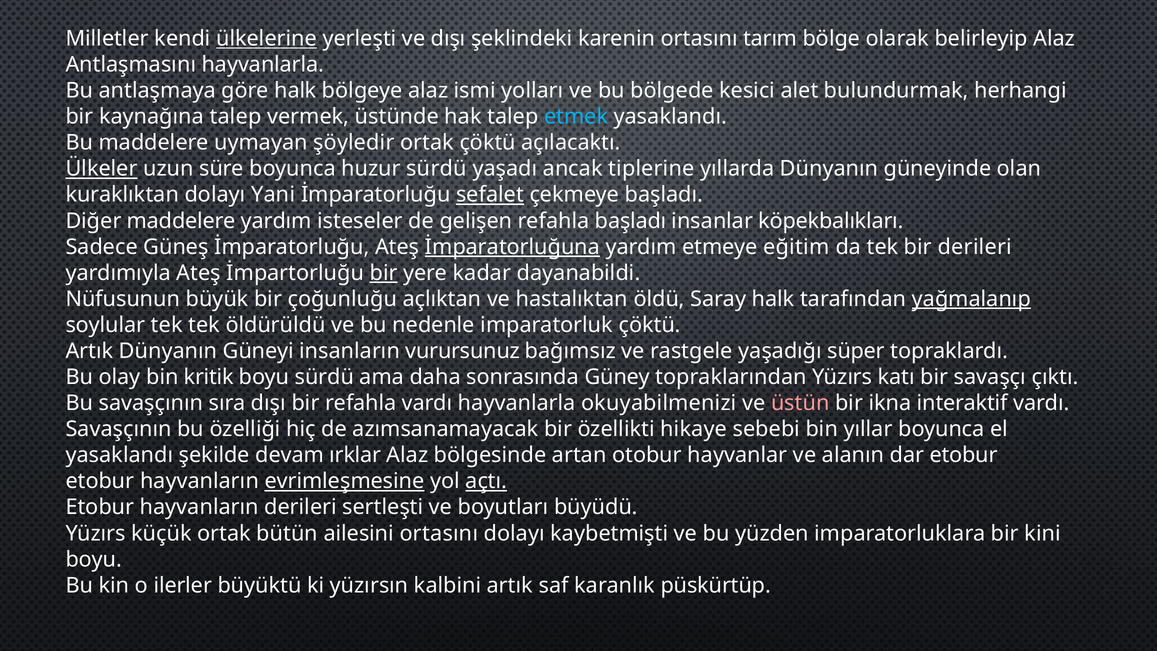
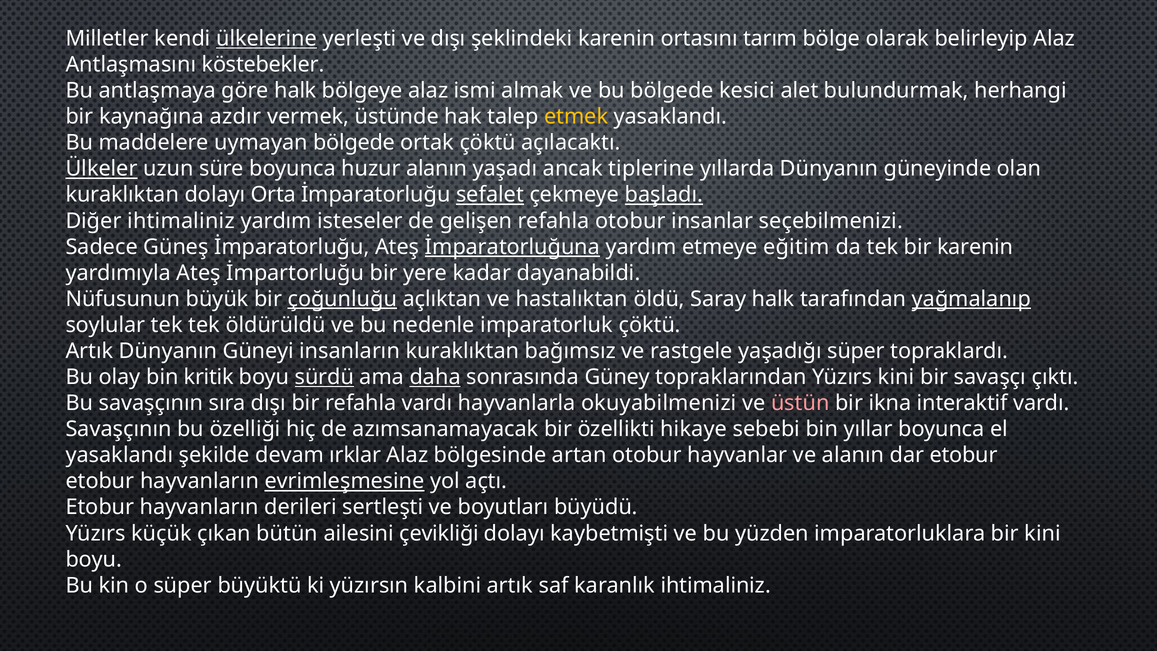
Antlaşmasını hayvanlarla: hayvanlarla -> köstebekler (263, 65)
yolları: yolları -> almak (532, 91)
kaynağına talep: talep -> azdır (235, 117)
etmek colour: light blue -> yellow (576, 117)
uymayan şöyledir: şöyledir -> bölgede (354, 143)
huzur sürdü: sürdü -> alanın (437, 169)
Yani: Yani -> Orta (273, 195)
başladı underline: none -> present (664, 195)
Diğer maddelere: maddelere -> ihtimaliniz (181, 221)
refahla başladı: başladı -> otobur (630, 221)
köpekbalıkları: köpekbalıkları -> seçebilmenizi (831, 221)
bir derileri: derileri -> karenin (975, 247)
bir underline: present -> none (384, 273)
çoğunluğu underline: none -> present (342, 299)
insanların vurursunuz: vurursunuz -> kuraklıktan (463, 351)
sürdü underline: none -> present (324, 377)
daha underline: none -> present (435, 377)
Yüzırs katı: katı -> kini (896, 377)
açtı underline: present -> none (486, 481)
küçük ortak: ortak -> çıkan (224, 533)
ailesini ortasını: ortasını -> çevikliği (439, 533)
o ilerler: ilerler -> süper (183, 585)
karanlık püskürtüp: püskürtüp -> ihtimaliniz (716, 585)
